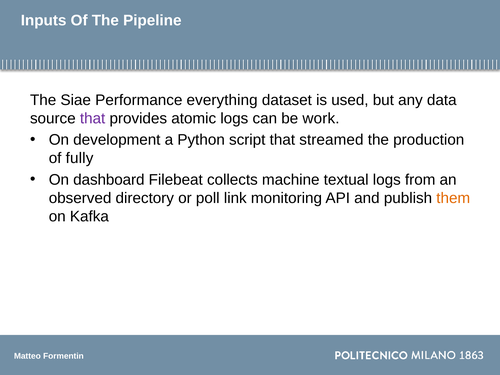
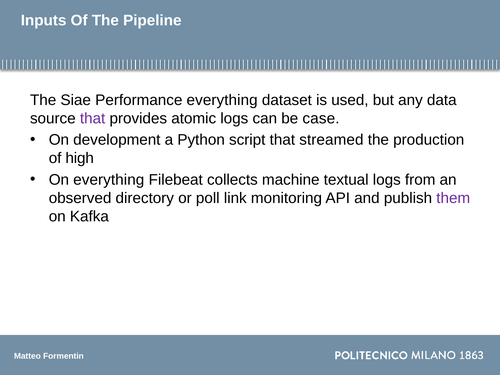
work: work -> case (321, 119)
fully: fully -> high (80, 158)
On dashboard: dashboard -> everything (109, 180)
them colour: orange -> purple (453, 198)
